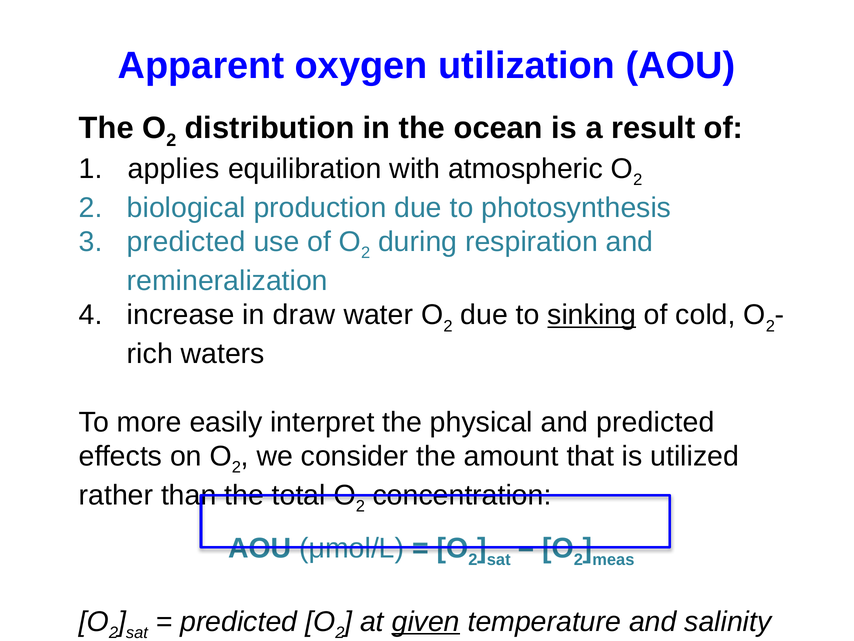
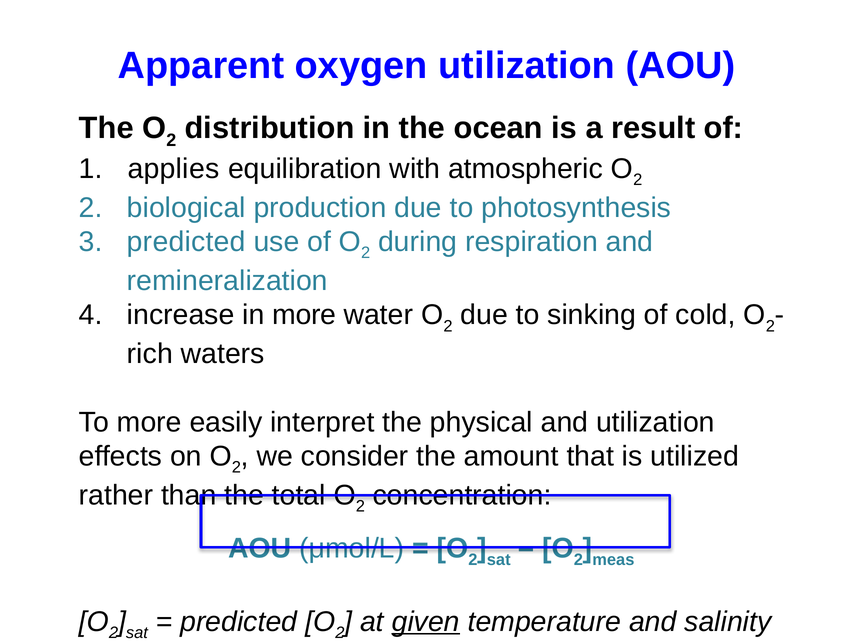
in draw: draw -> more (304, 315)
sinking underline: present -> none (592, 315)
and predicted: predicted -> utilization (655, 422)
